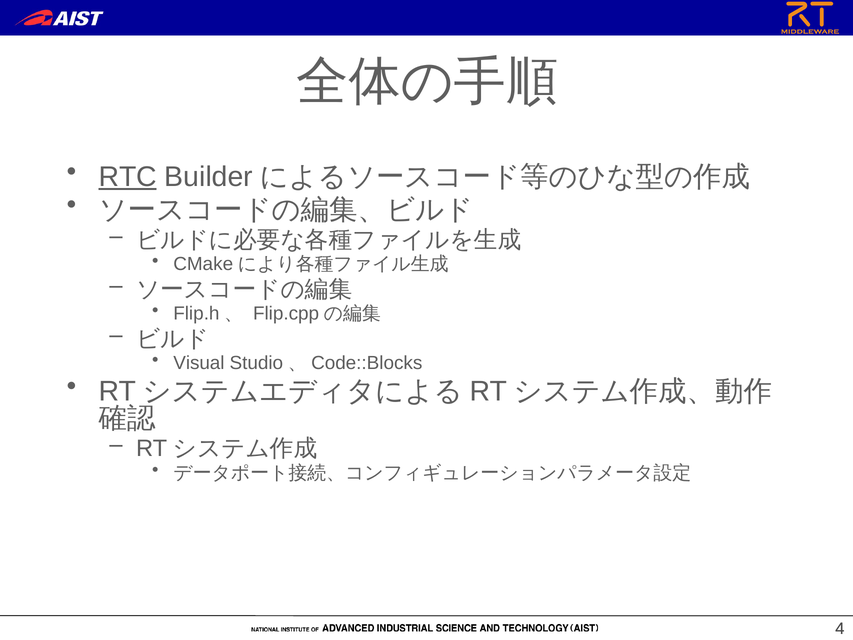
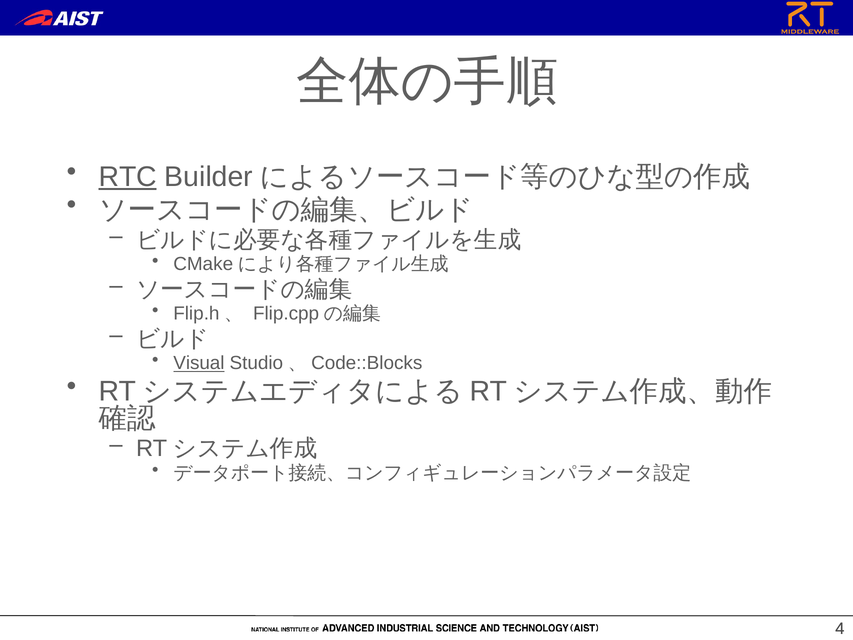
Visual underline: none -> present (199, 363)
